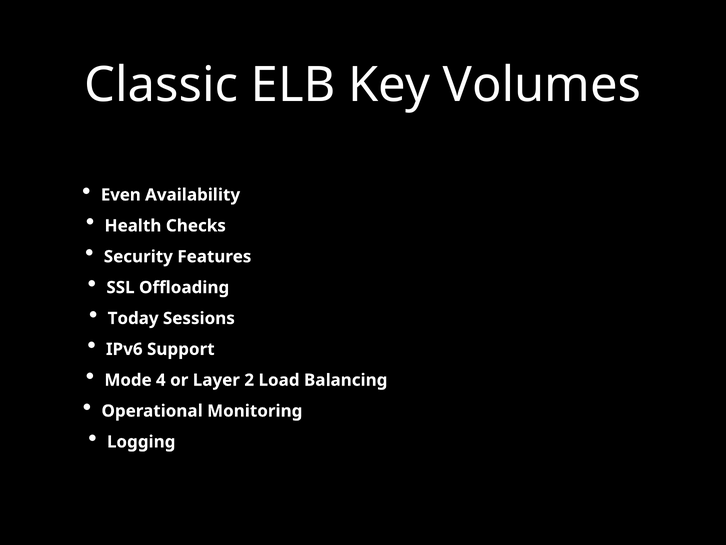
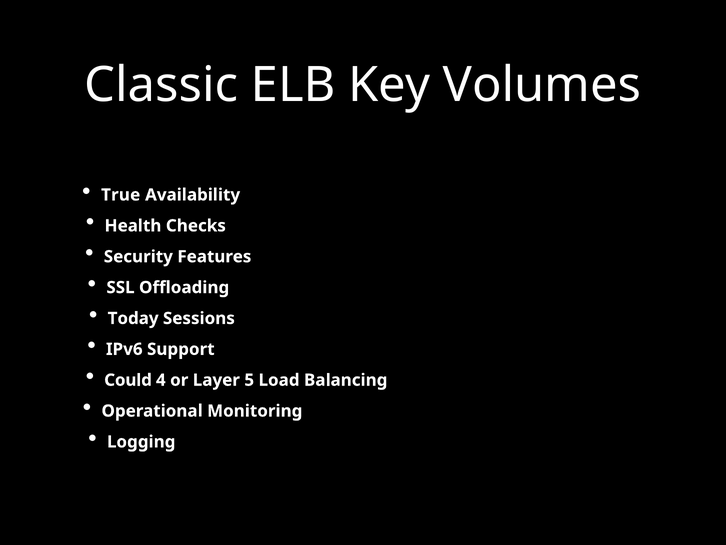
Even: Even -> True (121, 195)
Mode: Mode -> Could (128, 380)
2: 2 -> 5 (249, 380)
